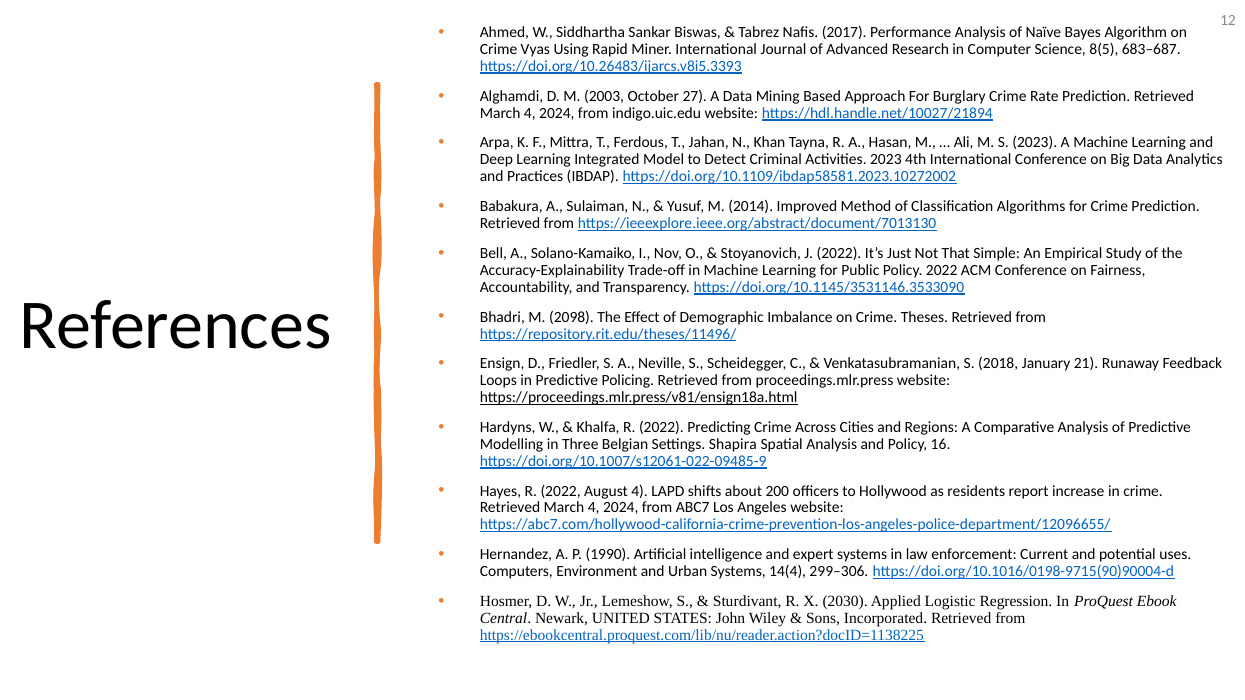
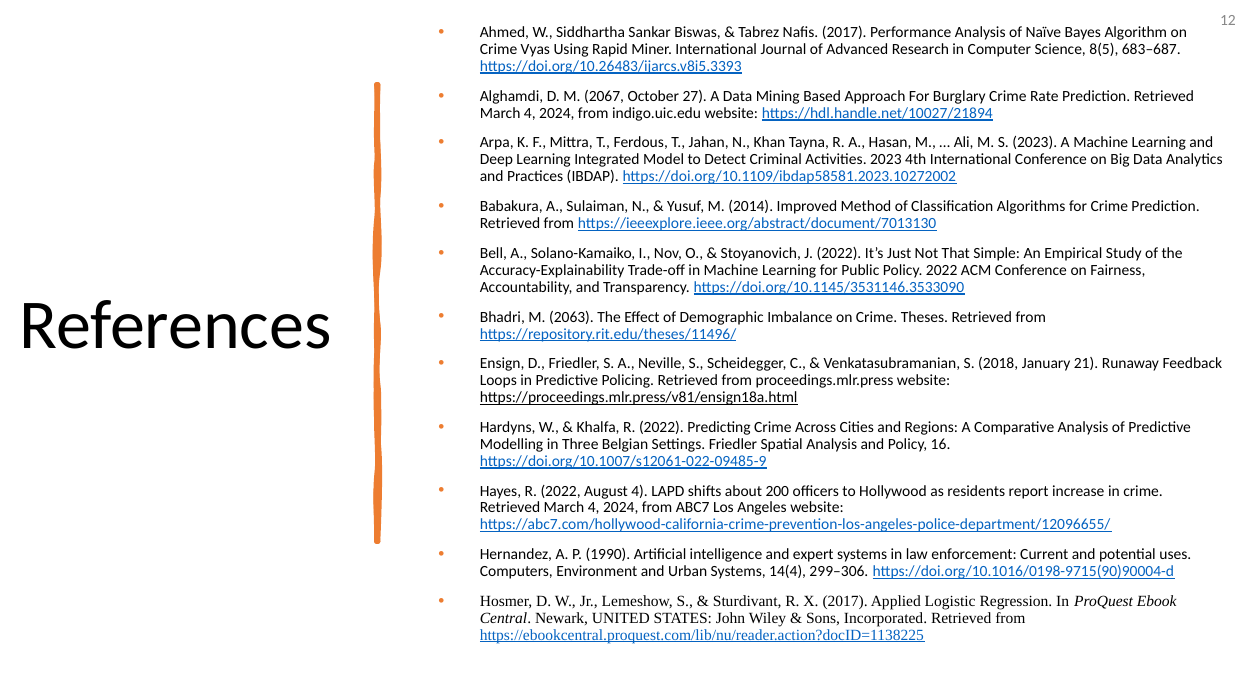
2003: 2003 -> 2067 (604, 96)
2098: 2098 -> 2063 (571, 317)
Settings Shapira: Shapira -> Friedler (733, 444)
X 2030: 2030 -> 2017 (845, 602)
